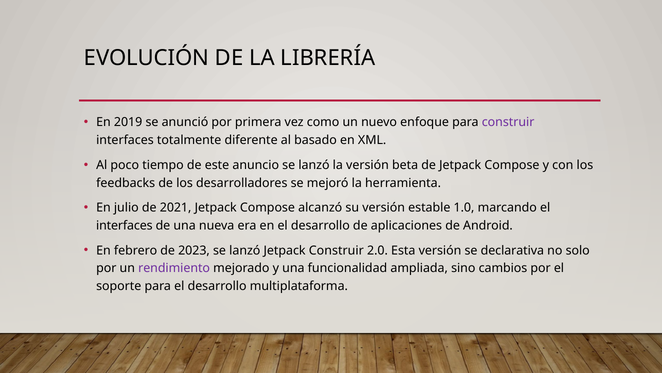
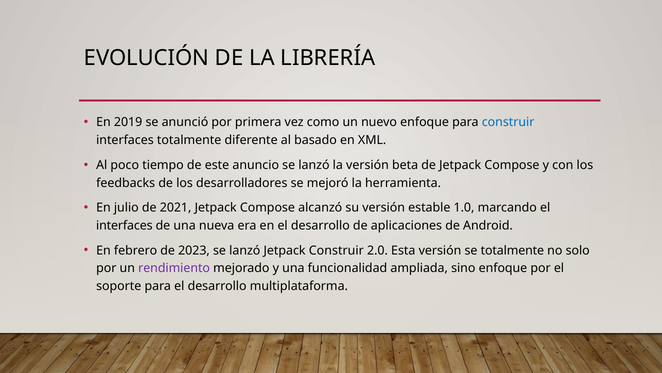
construir colour: purple -> blue (508, 122)
se declarativa: declarativa -> totalmente (512, 250)
sino cambios: cambios -> enfoque (503, 268)
